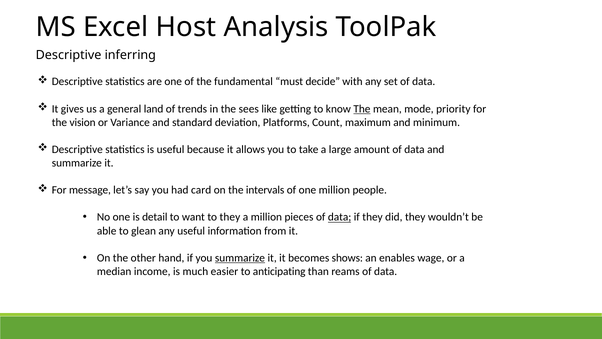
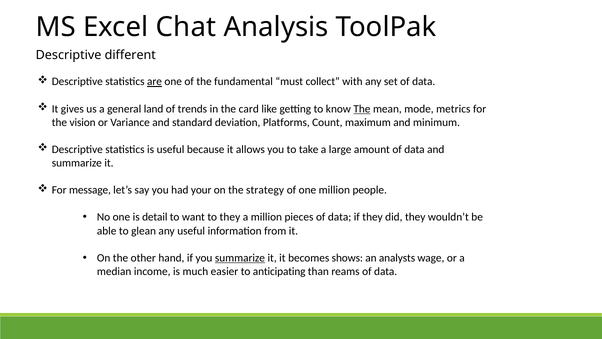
Host: Host -> Chat (186, 27)
inferring: inferring -> different (130, 55)
are underline: none -> present (155, 82)
decide: decide -> collect (323, 82)
sees: sees -> card (249, 109)
priority: priority -> metrics (453, 109)
card: card -> your (201, 190)
intervals: intervals -> strategy (265, 190)
data underline: present -> none (340, 217)
enables: enables -> analysts (397, 258)
